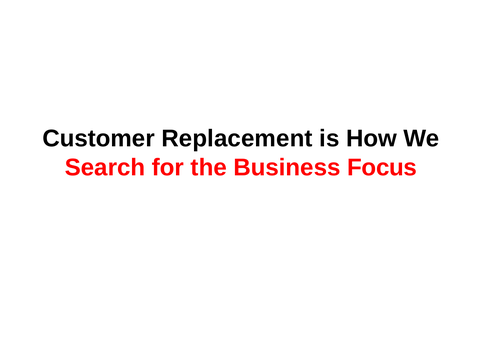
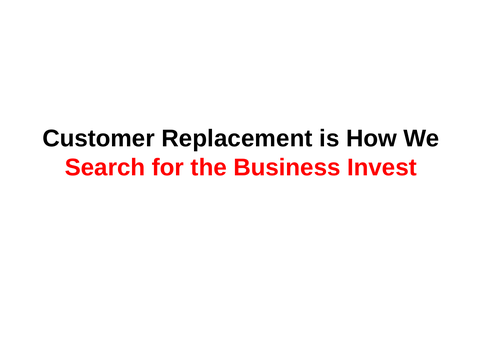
Focus: Focus -> Invest (382, 167)
